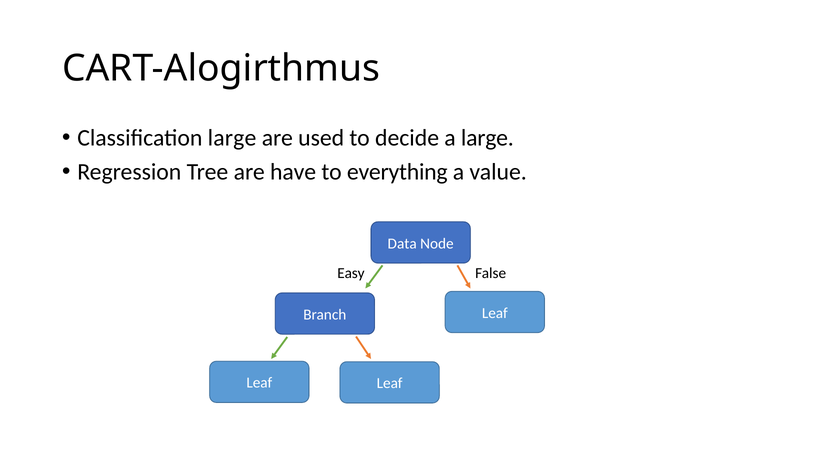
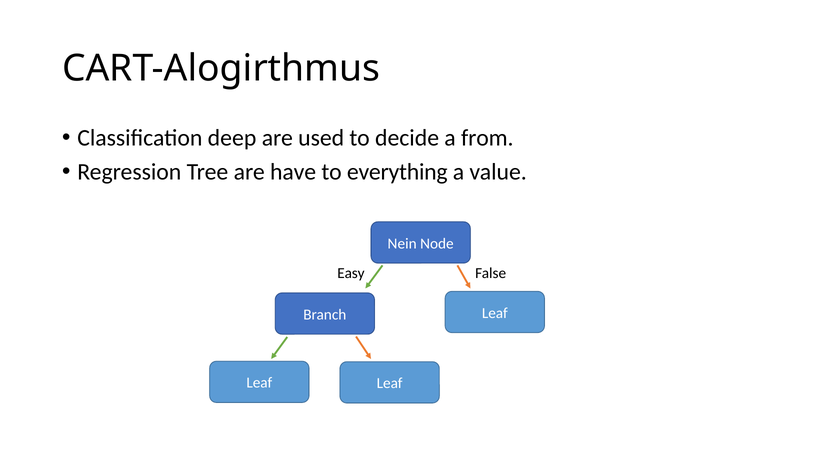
Classification large: large -> deep (232, 138)
a large: large -> from (487, 138)
Data: Data -> Nein (402, 243)
